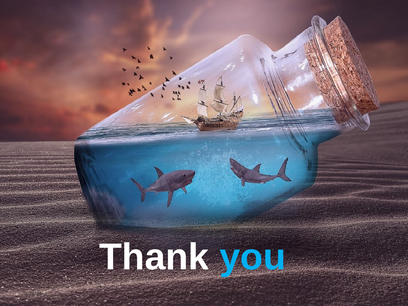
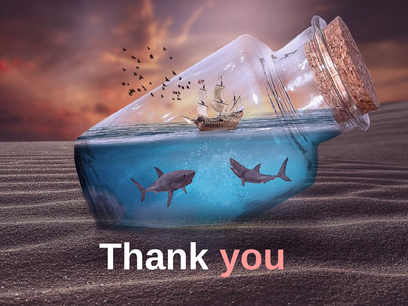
you colour: light blue -> pink (253, 257)
